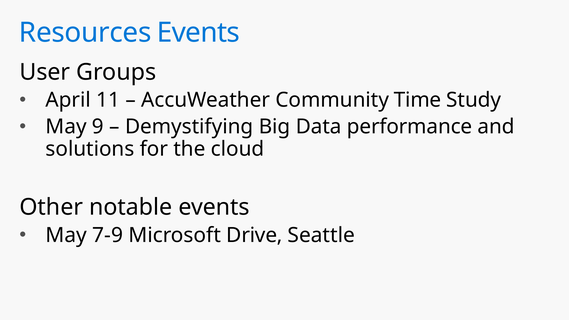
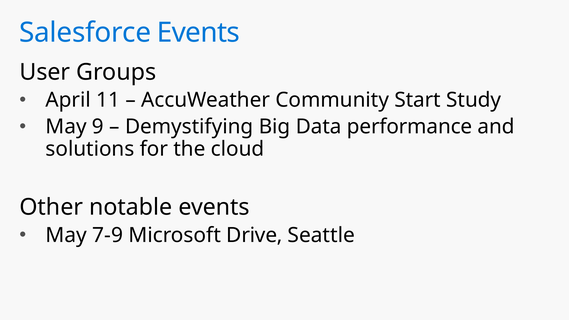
Resources: Resources -> Salesforce (85, 33)
Time: Time -> Start (418, 100)
